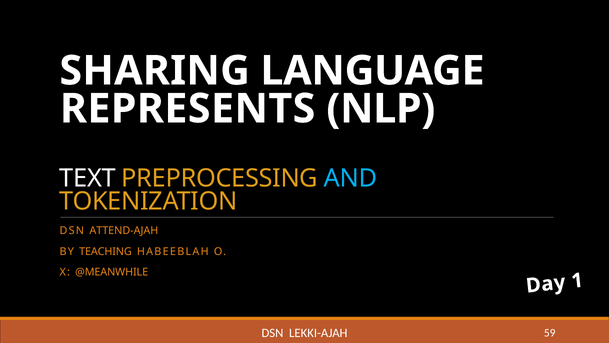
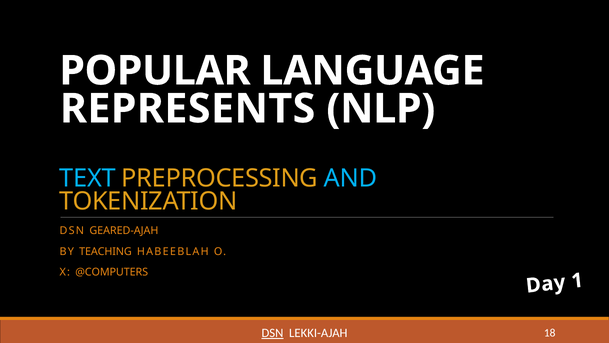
SHARING: SHARING -> POPULAR (155, 71)
TEXT colour: white -> light blue (88, 178)
ATTEND-AJAH: ATTEND-AJAH -> GEARED-AJAH (124, 231)
@MEANWHILE: @MEANWHILE -> @COMPUTERS (112, 272)
DSN underline: none -> present (272, 333)
59: 59 -> 18 (550, 332)
